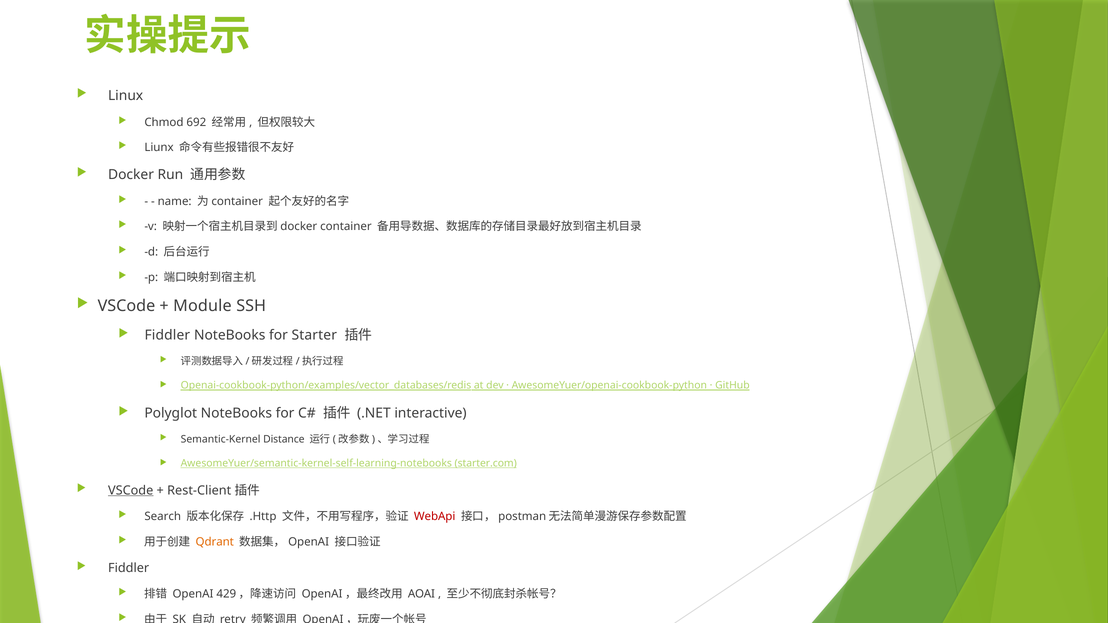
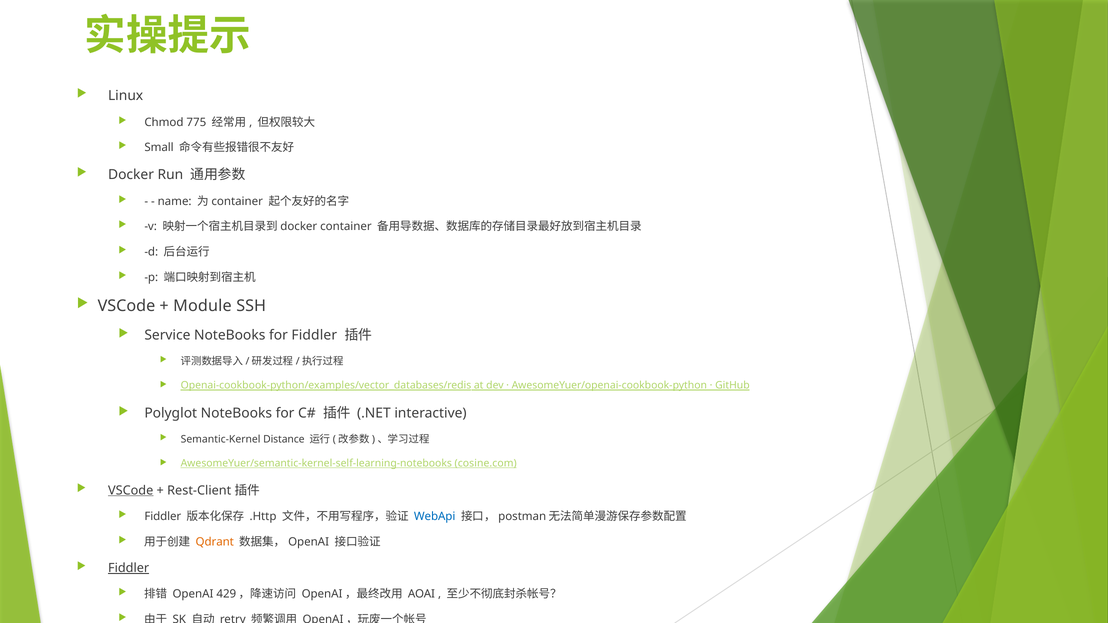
692: 692 -> 775 (196, 122)
Liunx: Liunx -> Small (159, 148)
Fiddler: Fiddler -> Service (167, 335)
for Starter: Starter -> Fiddler (314, 335)
starter.com: starter.com -> cosine.com (486, 463)
Search: Search -> Fiddler (163, 517)
WebApi colour: red -> blue (435, 517)
Fiddler underline: none -> present (129, 568)
